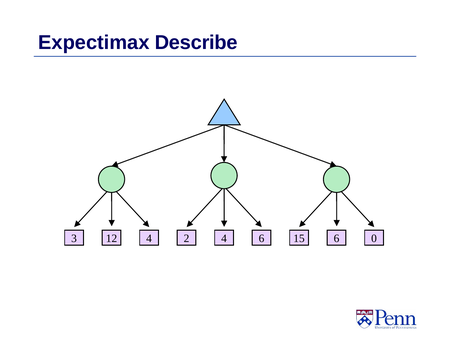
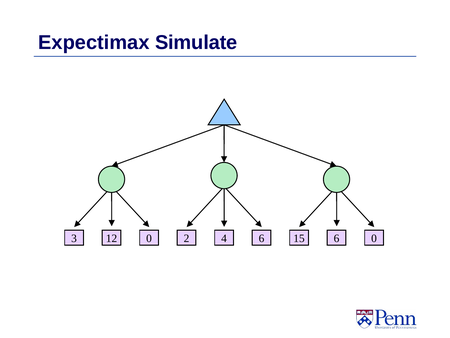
Describe: Describe -> Simulate (196, 43)
12 4: 4 -> 0 (149, 238)
